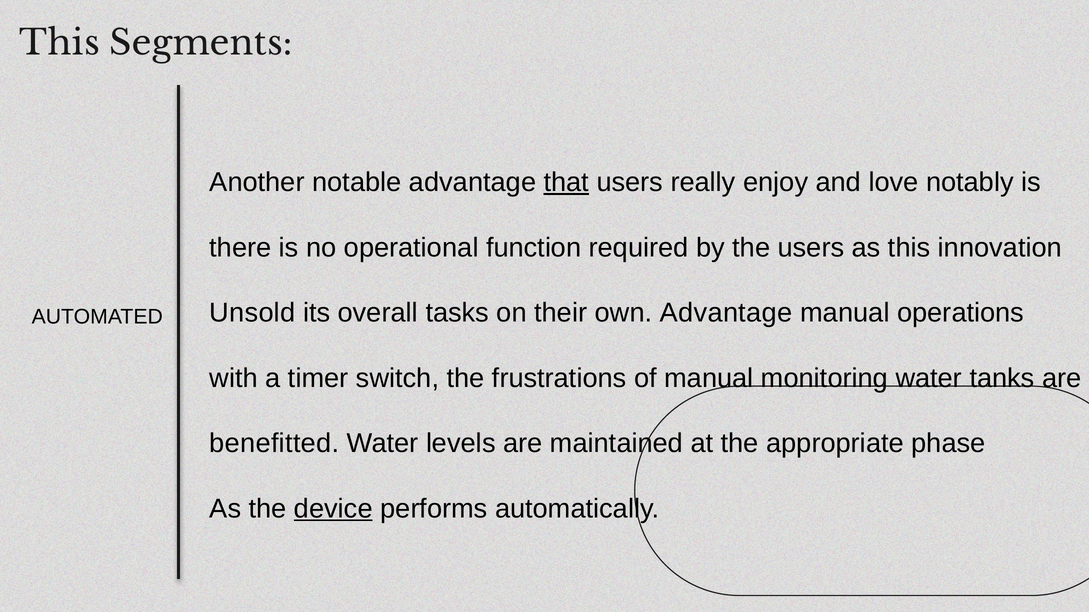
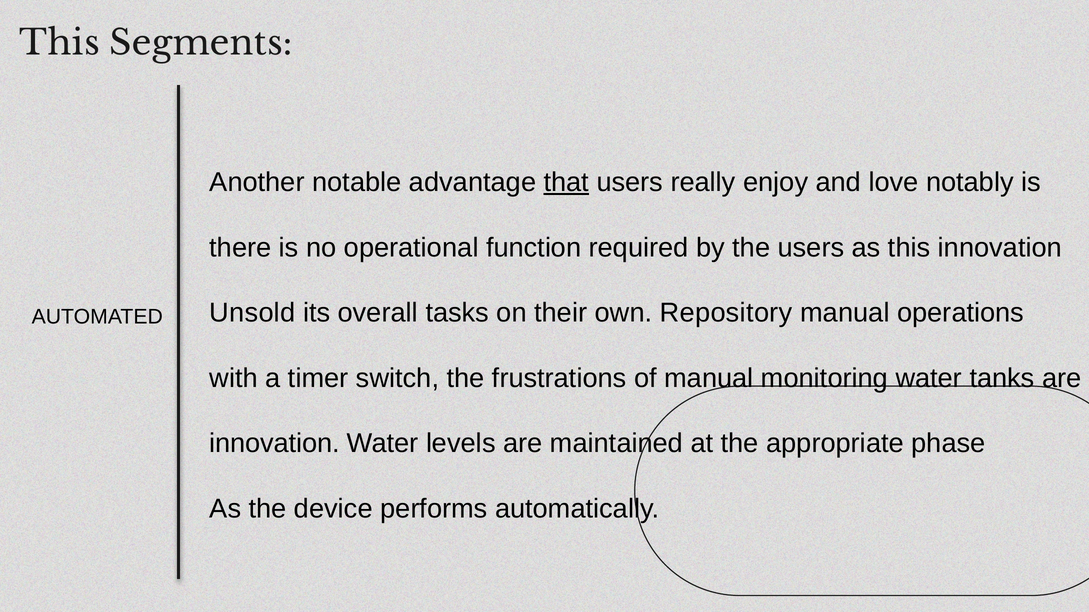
own Advantage: Advantage -> Repository (726, 313)
benefitted: benefitted -> innovation (275, 444)
device underline: present -> none (333, 509)
